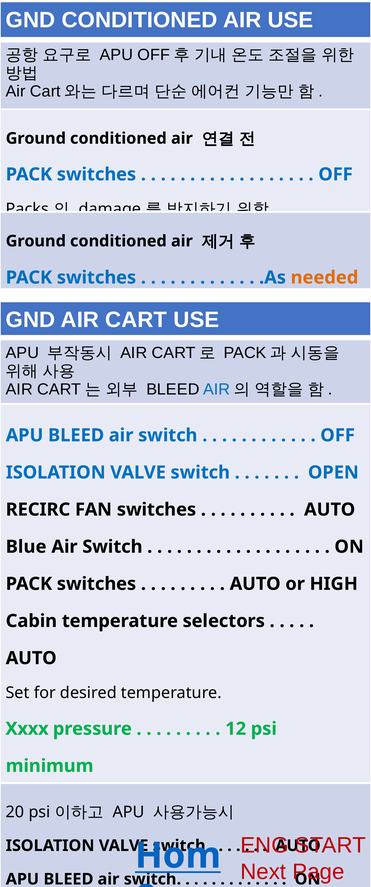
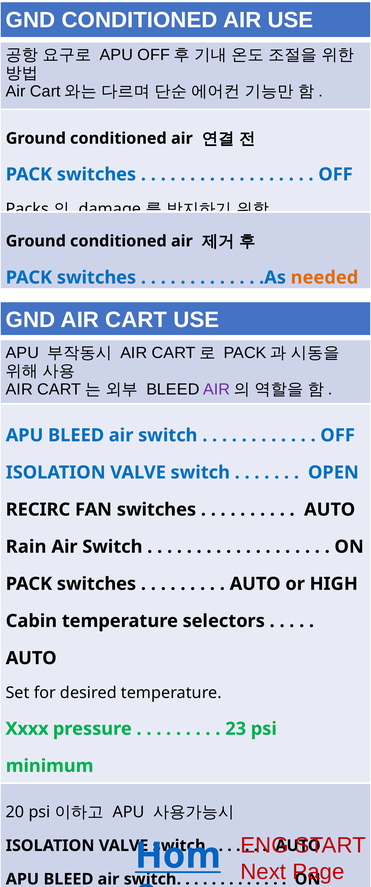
AIR colour: blue -> purple (217, 390)
Blue: Blue -> Rain (26, 547)
12: 12 -> 23 (236, 729)
